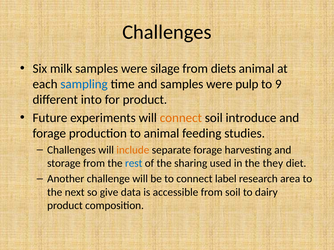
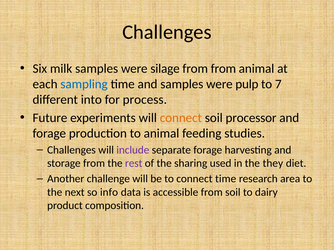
from diets: diets -> from (223, 69)
9: 9 -> 7 (278, 84)
for product: product -> process (145, 100)
introduce: introduce -> processor (251, 118)
include colour: orange -> purple (133, 150)
rest colour: blue -> purple (134, 164)
connect label: label -> time (226, 179)
give: give -> info (109, 192)
